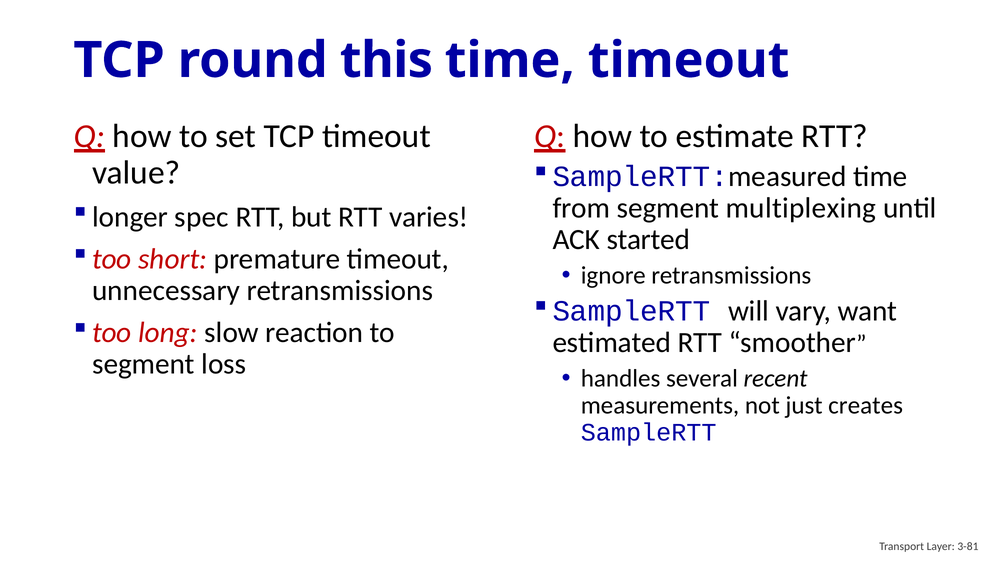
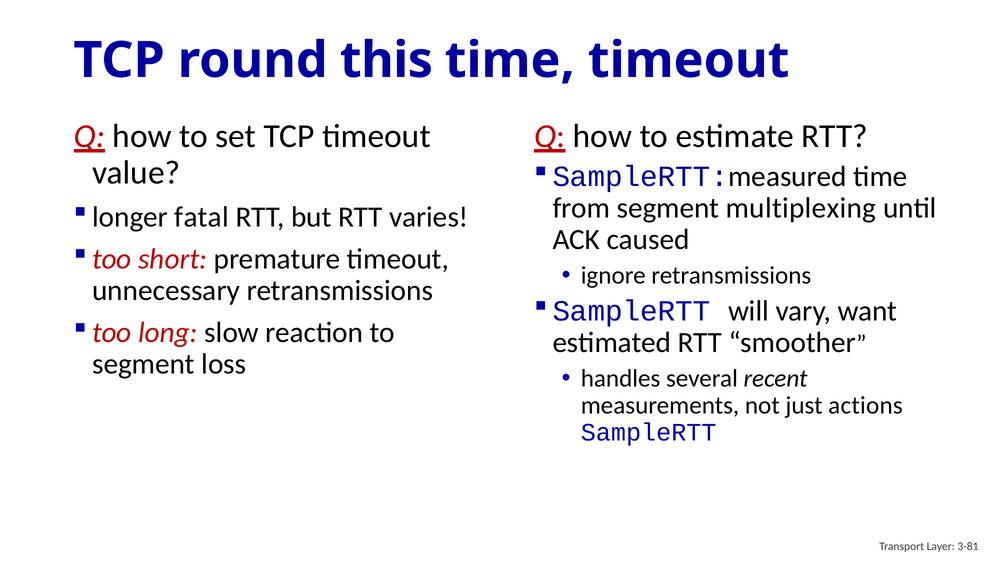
spec: spec -> fatal (202, 217)
started: started -> caused (648, 240)
creates: creates -> actions (866, 406)
